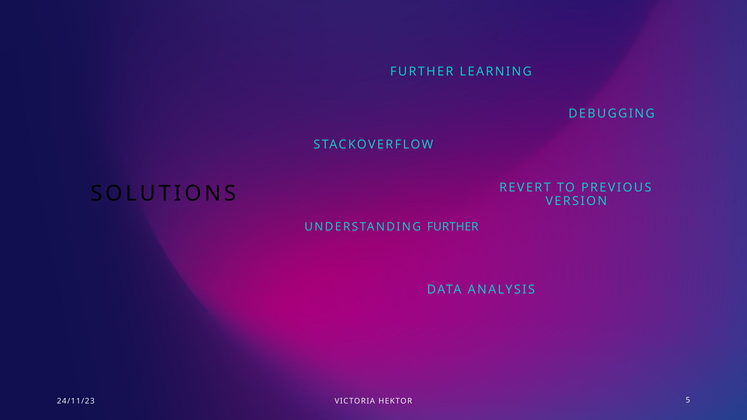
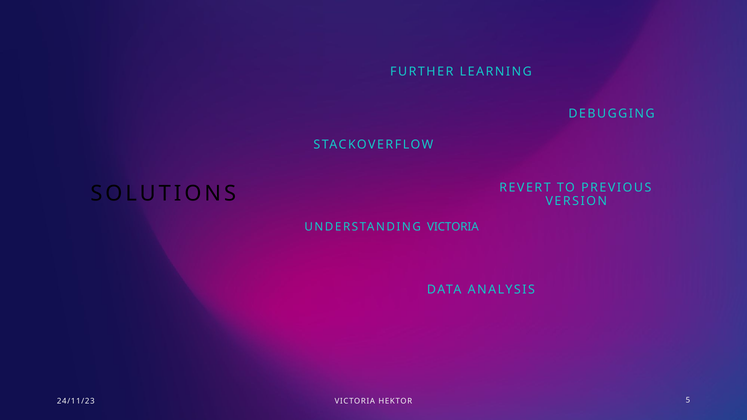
UNDERSTANDING FURTHER: FURTHER -> VICTORIA (453, 227)
